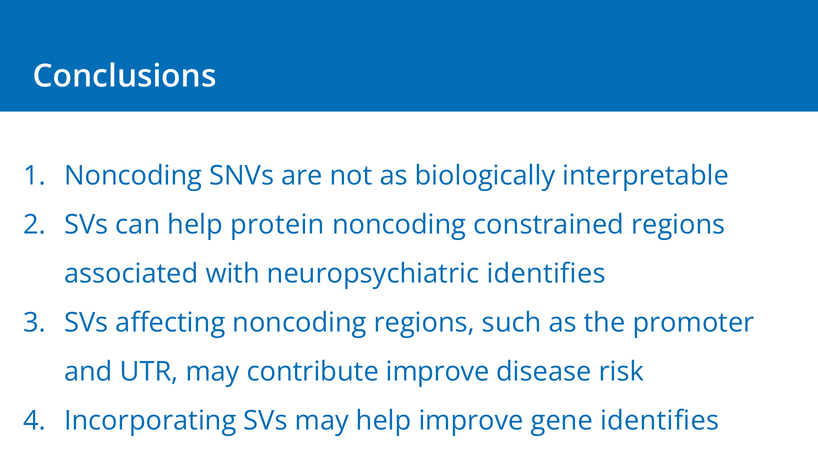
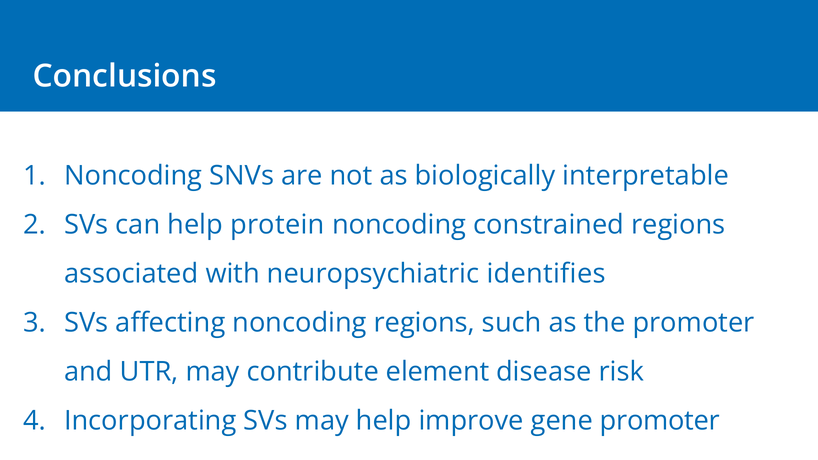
contribute improve: improve -> element (438, 372)
gene identifies: identifies -> promoter (660, 421)
